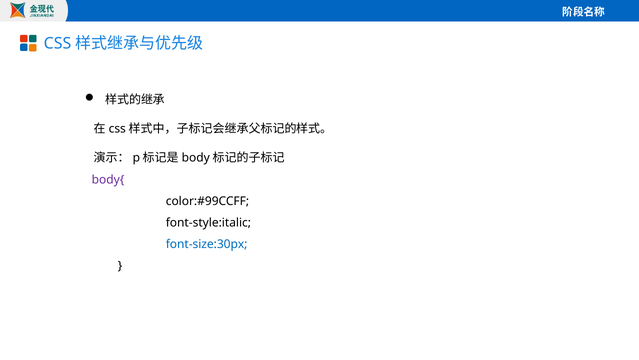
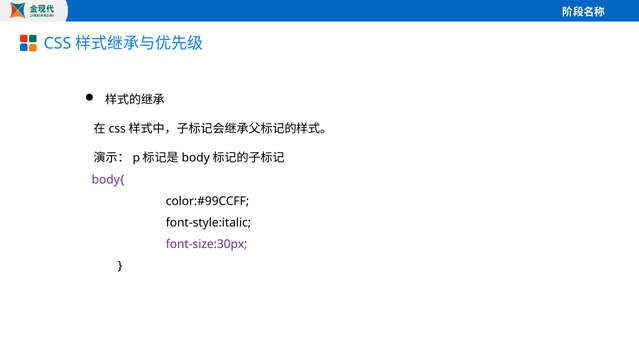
font-size:30px colour: blue -> purple (207, 244)
